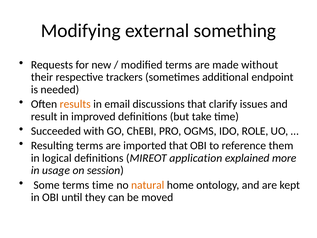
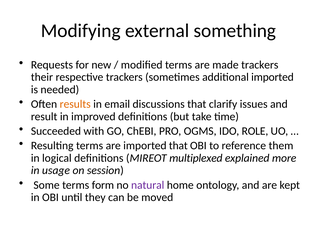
made without: without -> trackers (260, 65)
additional endpoint: endpoint -> imported (272, 77)
application: application -> multiplexed (196, 158)
terms time: time -> form (103, 185)
natural colour: orange -> purple (148, 185)
